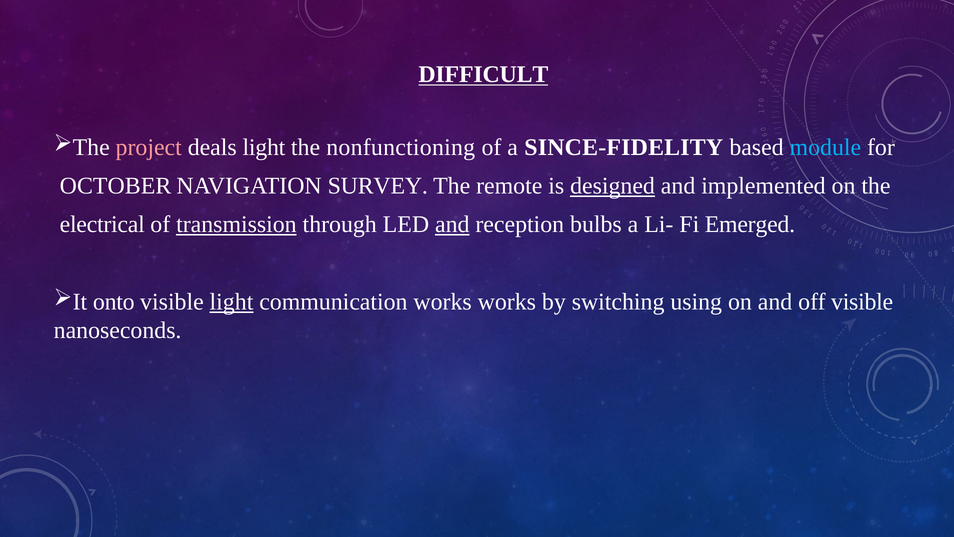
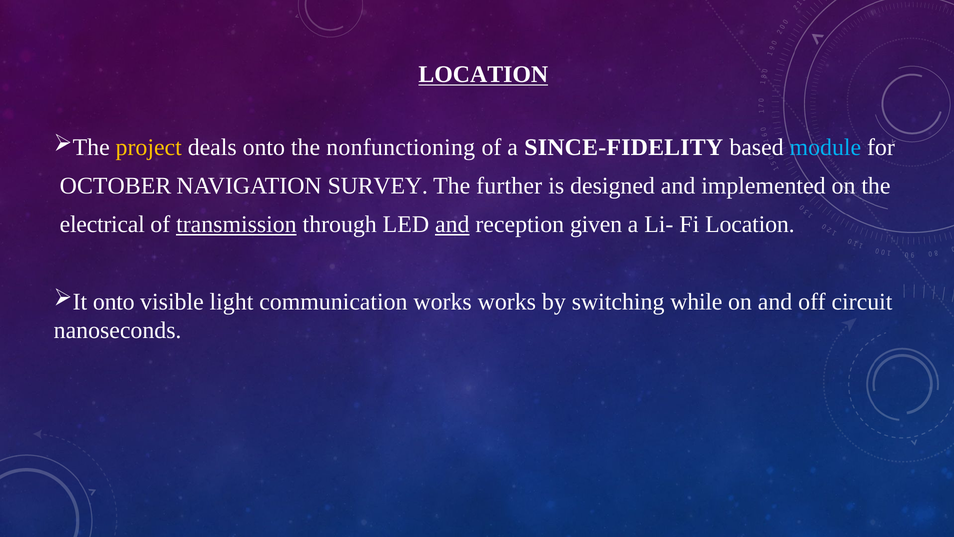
DIFFICULT: DIFFICULT -> LOCATION (483, 74)
project colour: pink -> yellow (149, 147)
deals light: light -> onto (264, 147)
remote: remote -> further (509, 186)
designed underline: present -> none (613, 186)
bulbs: bulbs -> given (596, 224)
Fi Emerged: Emerged -> Location (750, 224)
light underline: present -> none (231, 302)
using: using -> while (696, 302)
off visible: visible -> circuit (862, 302)
